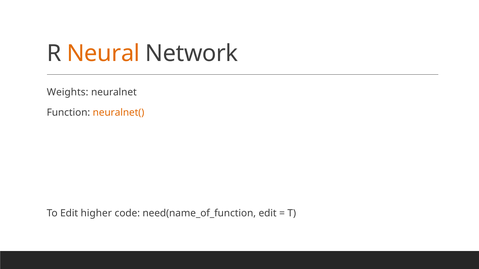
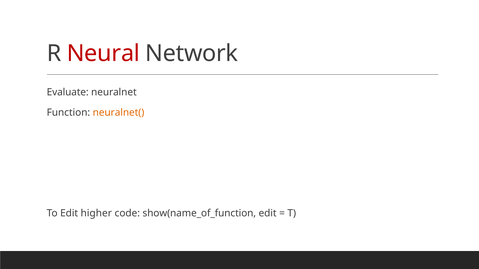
Neural colour: orange -> red (103, 54)
Weights: Weights -> Evaluate (68, 92)
need(name_of_function: need(name_of_function -> show(name_of_function (199, 213)
